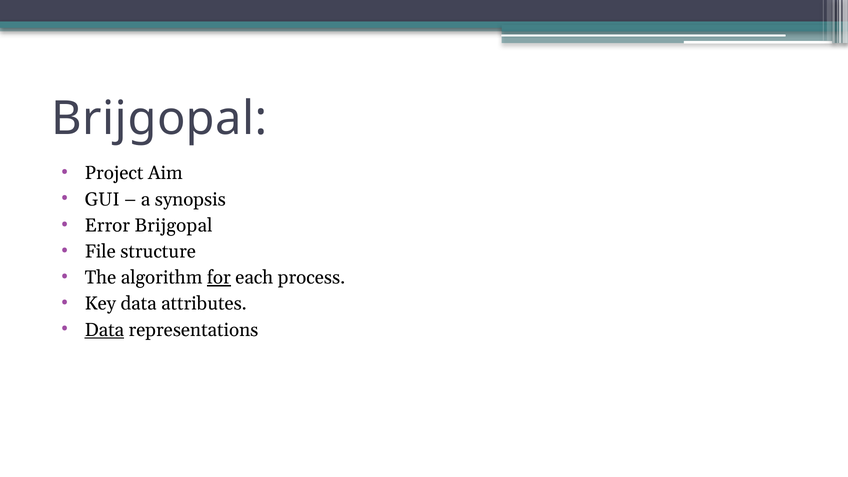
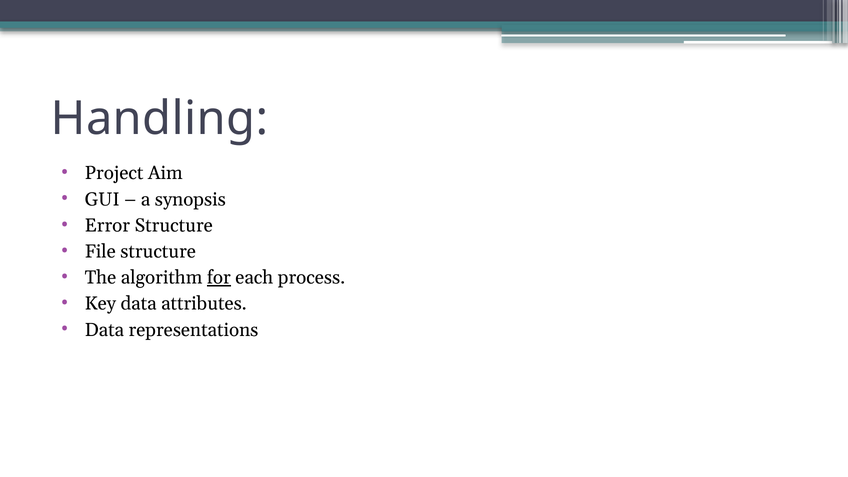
Brijgopal: Brijgopal -> Handling (159, 119)
Error Brijgopal: Brijgopal -> Structure (174, 225)
Data underline: present -> none (104, 330)
